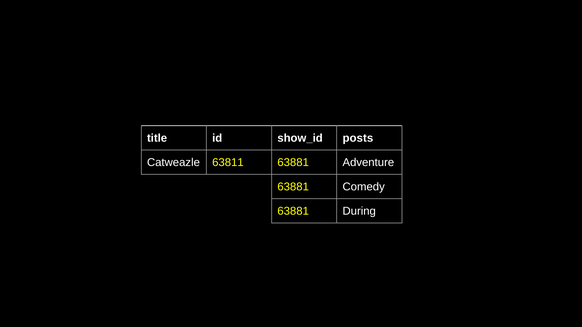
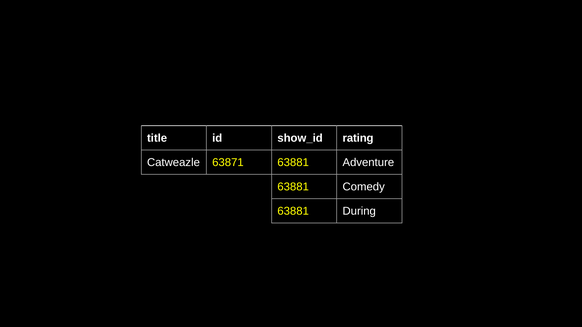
posts: posts -> rating (358, 138)
63811: 63811 -> 63871 (228, 163)
